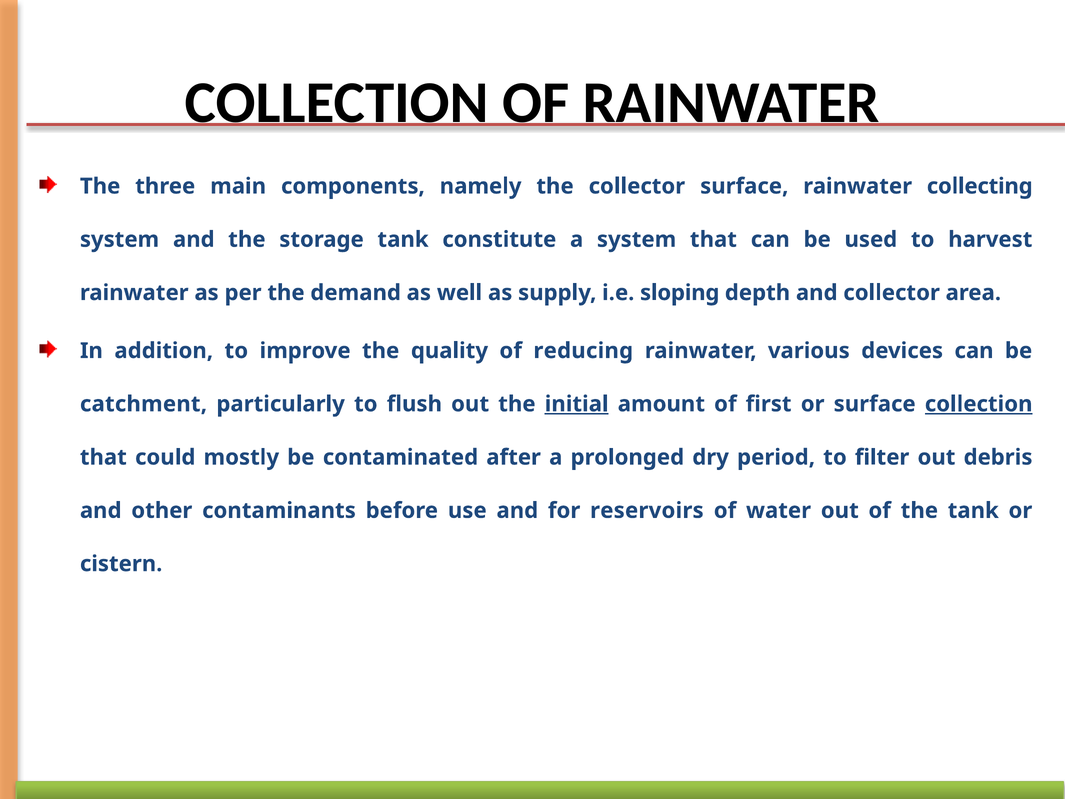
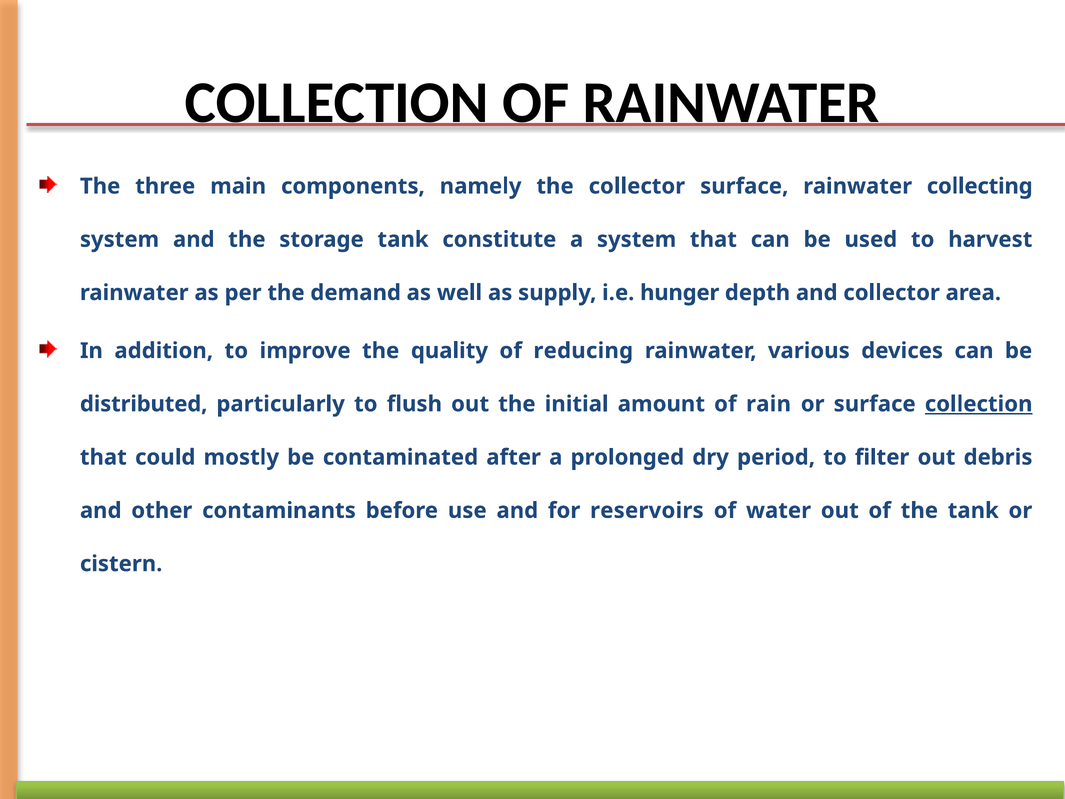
sloping: sloping -> hunger (680, 293)
catchment: catchment -> distributed (144, 404)
initial underline: present -> none (577, 404)
first: first -> rain (768, 404)
